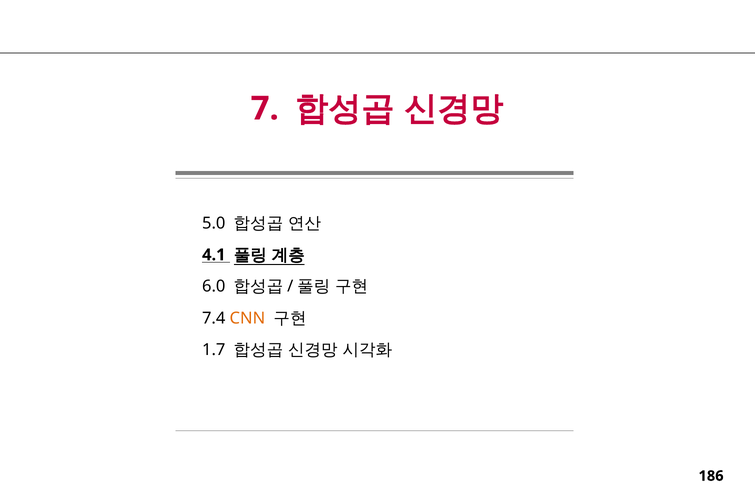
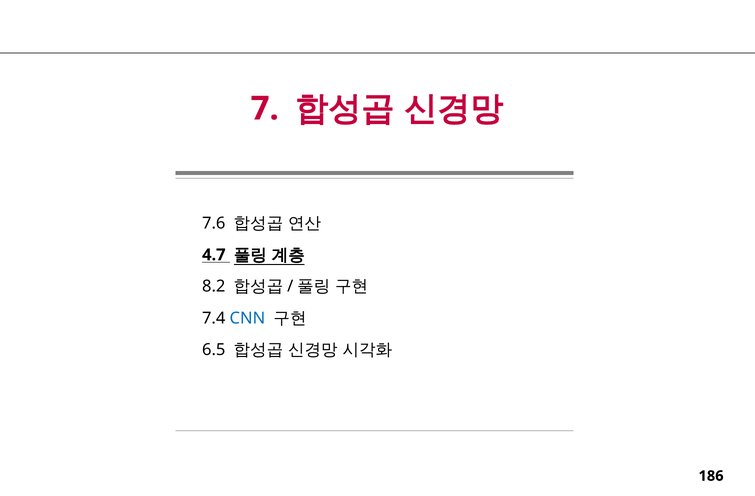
5.0: 5.0 -> 7.6 (214, 223)
4.1: 4.1 -> 4.7 (214, 255)
6.0: 6.0 -> 8.2 (214, 286)
CNN colour: orange -> blue (247, 318)
1.7: 1.7 -> 6.5 (214, 350)
